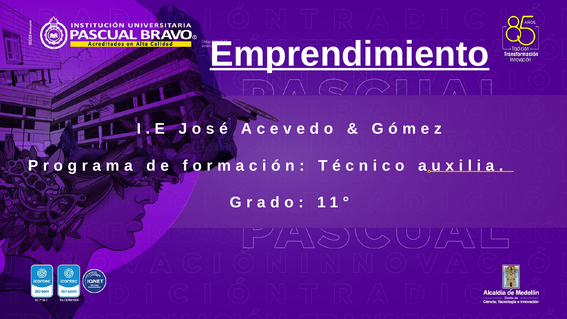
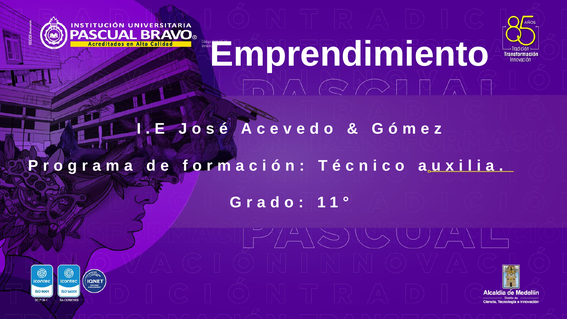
Emprendimiento underline: present -> none (349, 54)
